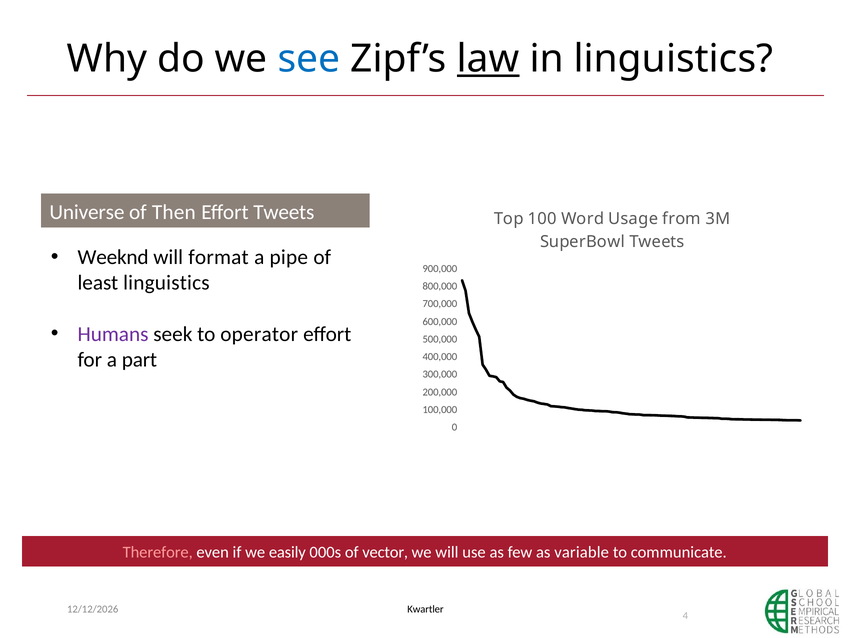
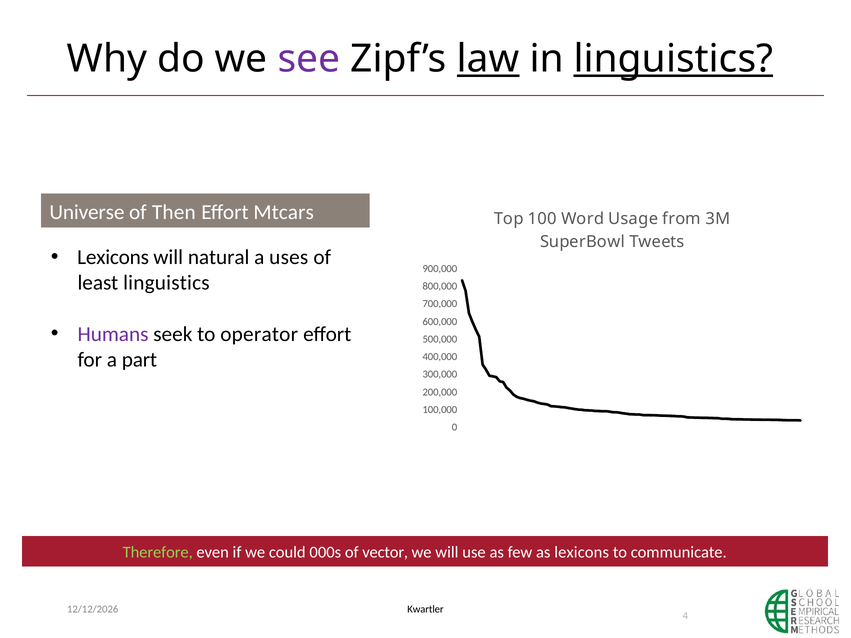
see colour: blue -> purple (309, 59)
linguistics underline: none -> present (673, 59)
Effort Tweets: Tweets -> Mtcars (284, 212)
Weeknd: Weeknd -> Lexicons (113, 258)
format: format -> natural (219, 258)
pipe: pipe -> uses (289, 258)
Therefore colour: pink -> light green (158, 553)
easily: easily -> could (287, 553)
as variable: variable -> lexicons (582, 553)
